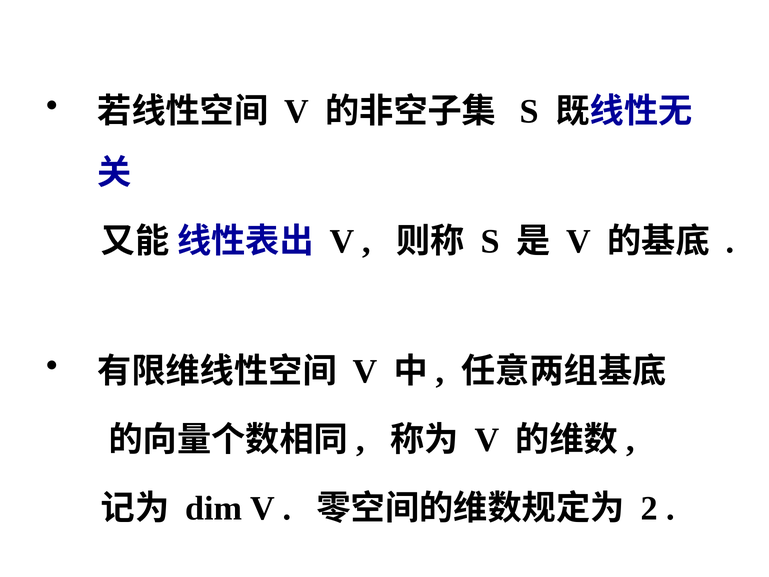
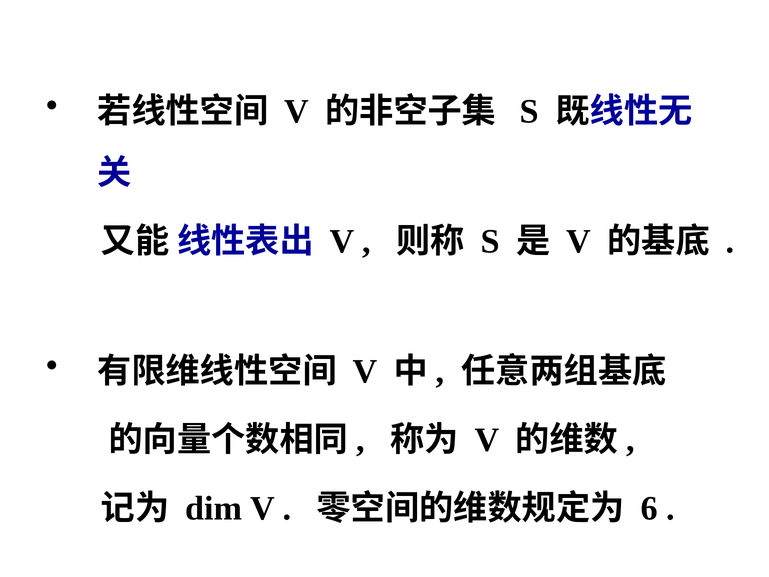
2: 2 -> 6 (649, 508)
